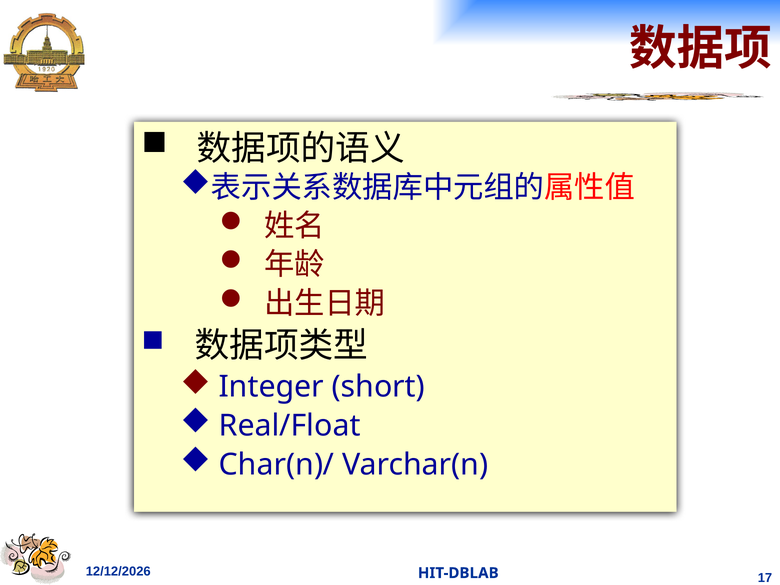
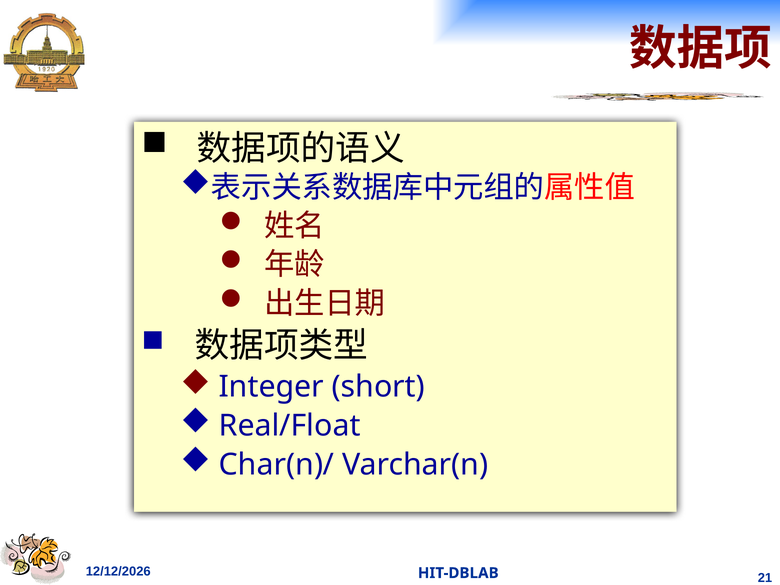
17: 17 -> 21 (765, 578)
